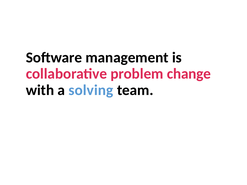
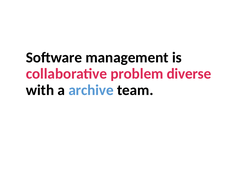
change: change -> diverse (189, 74)
solving: solving -> archive (91, 90)
